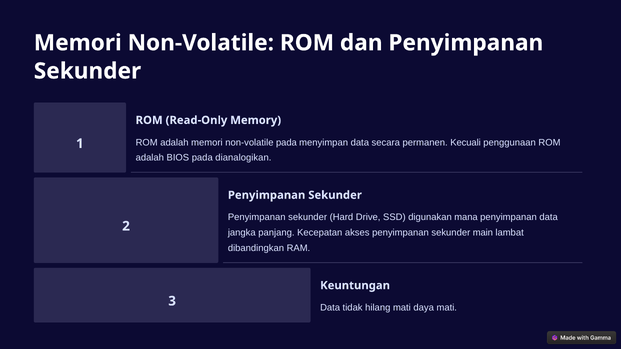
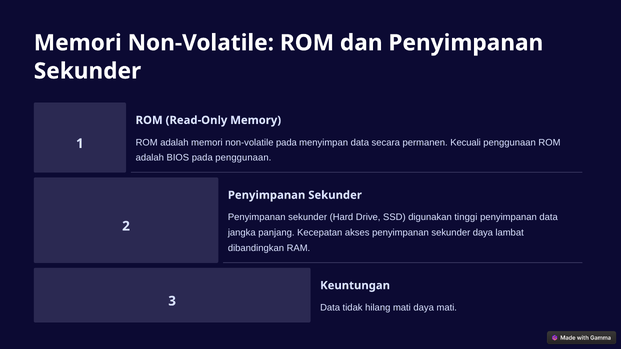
pada dianalogikan: dianalogikan -> penggunaan (243, 158)
mana: mana -> tinggi (466, 218)
sekunder main: main -> daya (483, 233)
